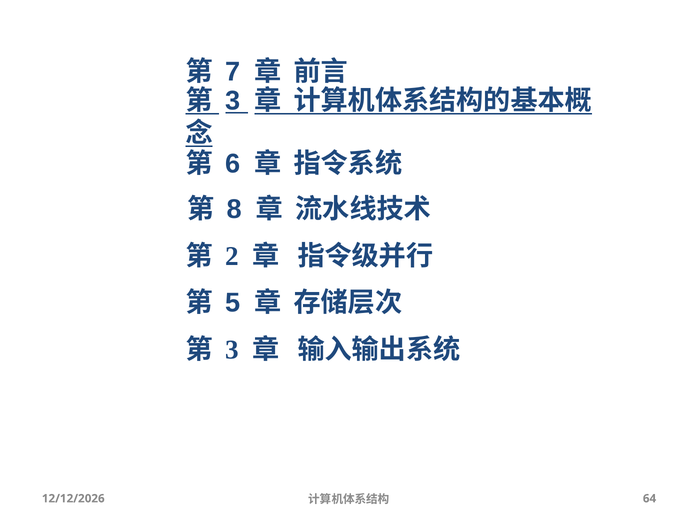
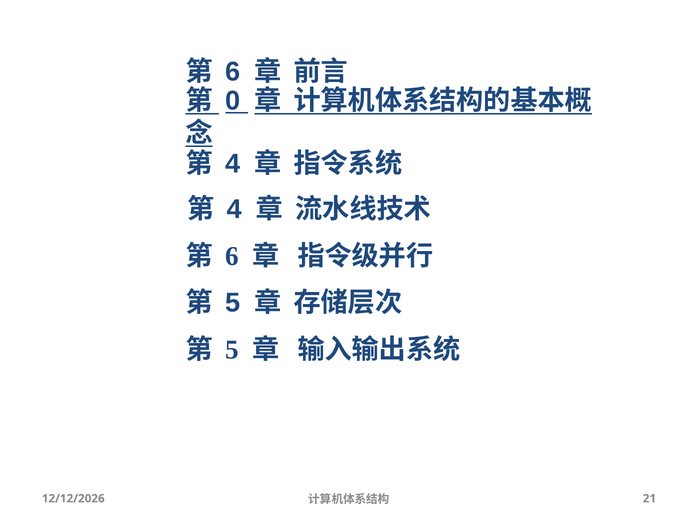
7: 7 -> 6 (233, 72)
3: 3 -> 0 (233, 101)
6: 6 -> 4 (233, 164)
8: 8 -> 4 (234, 209)
2: 2 -> 6 (232, 256)
3: 3 -> 5 (232, 350)
64: 64 -> 21 (649, 499)
